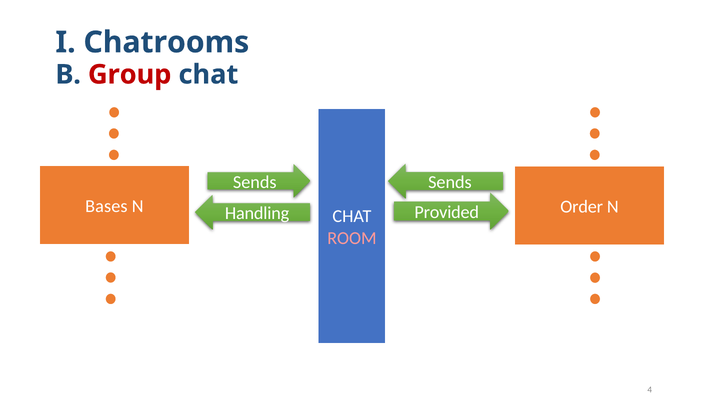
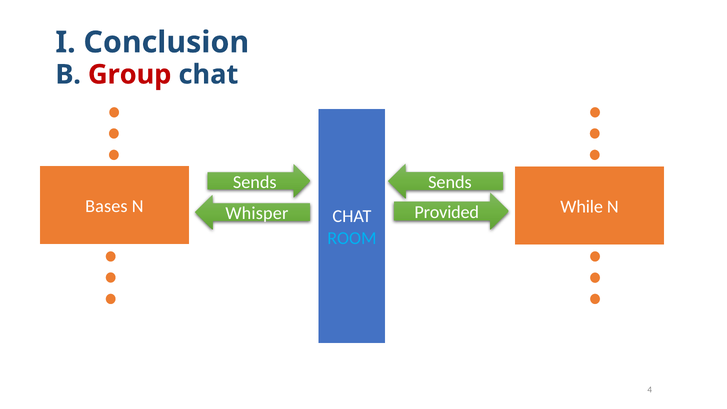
Chatrooms: Chatrooms -> Conclusion (166, 42)
Handling: Handling -> Whisper (257, 213)
Order: Order -> While (582, 207)
ROOM colour: pink -> light blue (352, 238)
